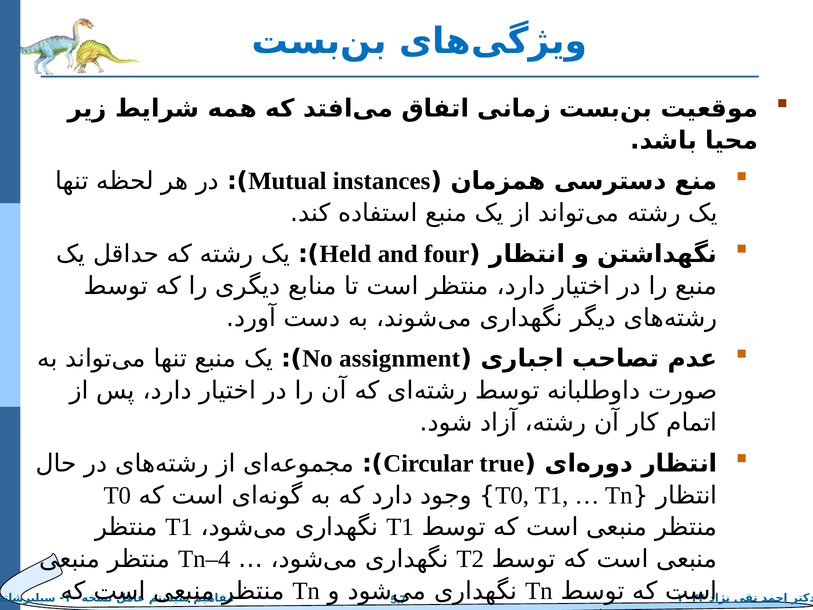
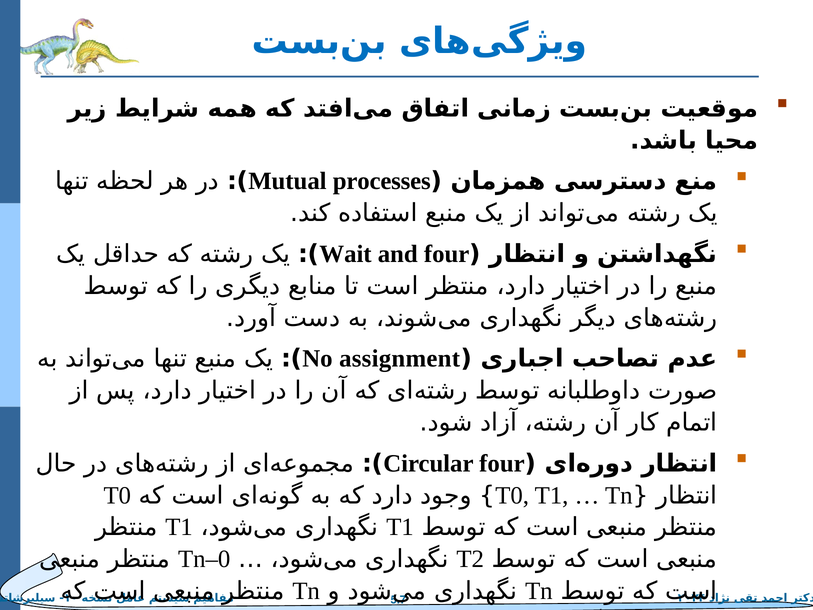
instances: instances -> processes (382, 181)
Held: Held -> Wait (345, 254)
Circular true: true -> four (502, 463)
Tn–4: Tn–4 -> Tn–0 (204, 559)
